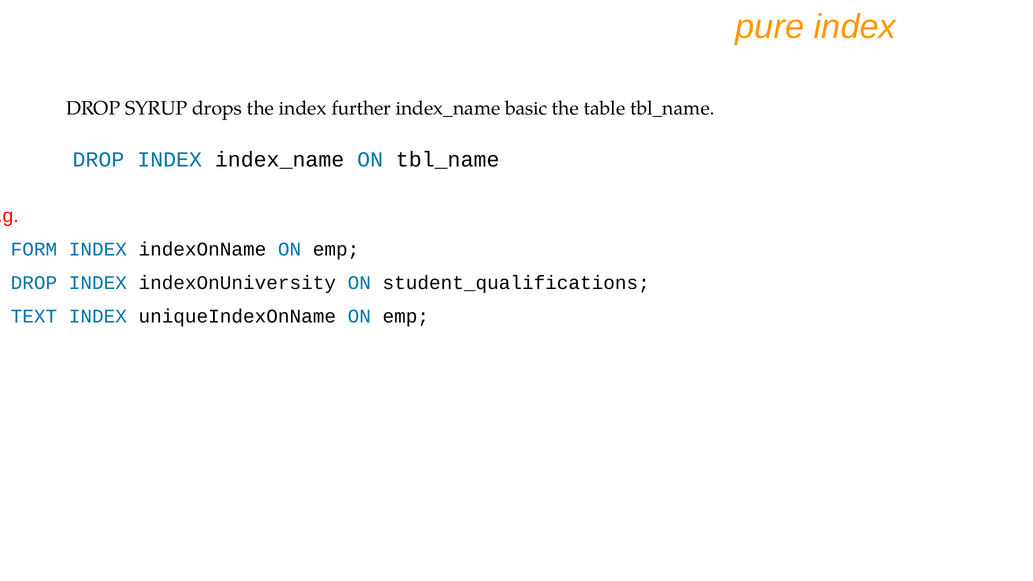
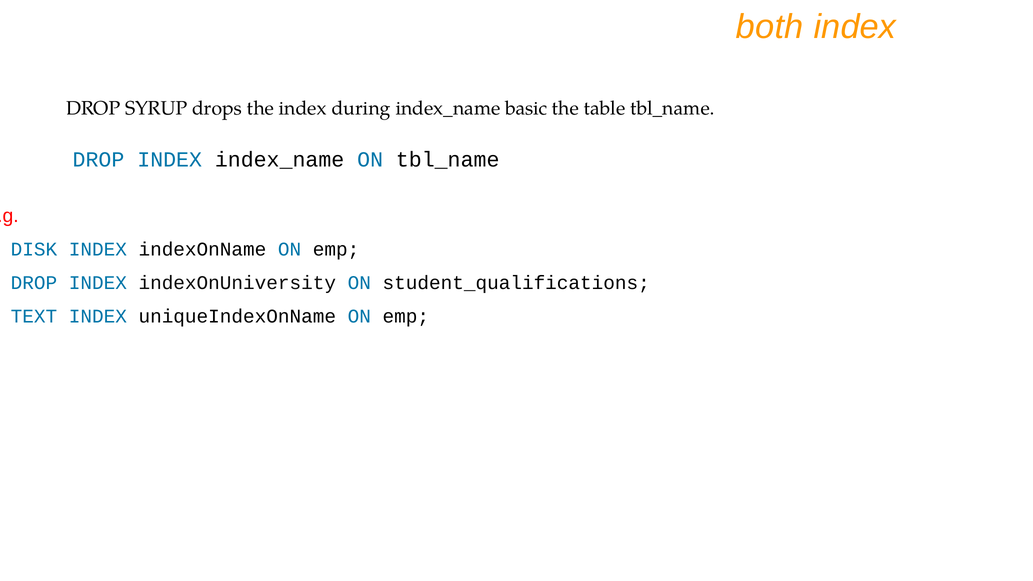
pure: pure -> both (770, 27)
further: further -> during (361, 108)
FORM: FORM -> DISK (34, 249)
